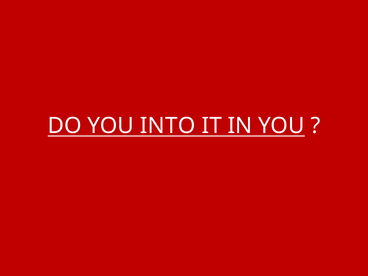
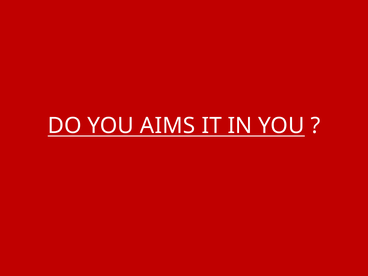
INTO: INTO -> AIMS (168, 126)
